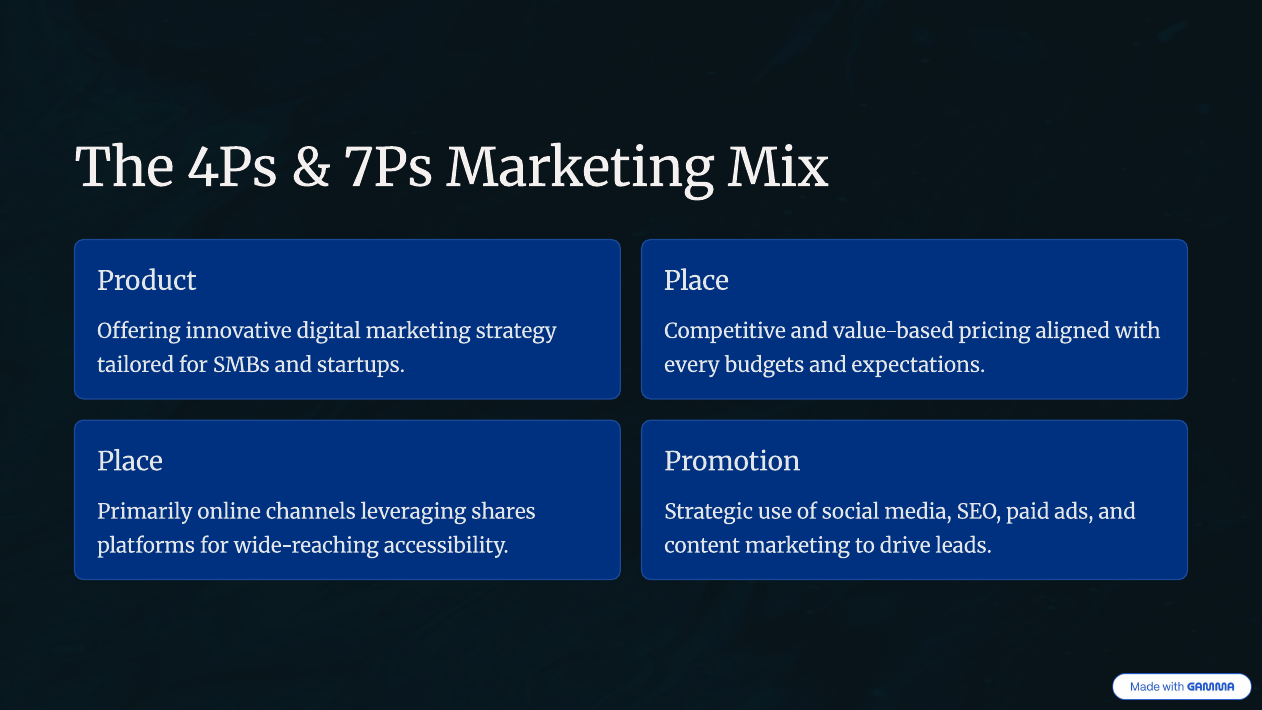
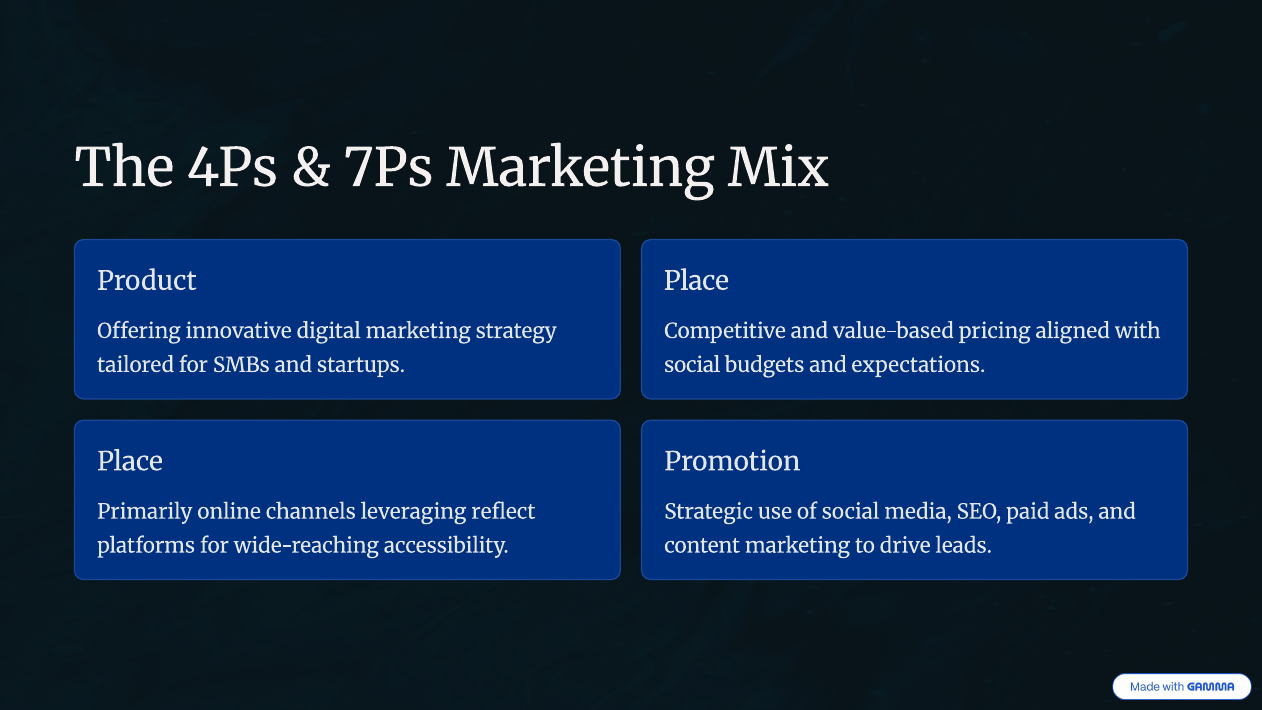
every: every -> social (692, 365)
shares: shares -> reflect (503, 512)
